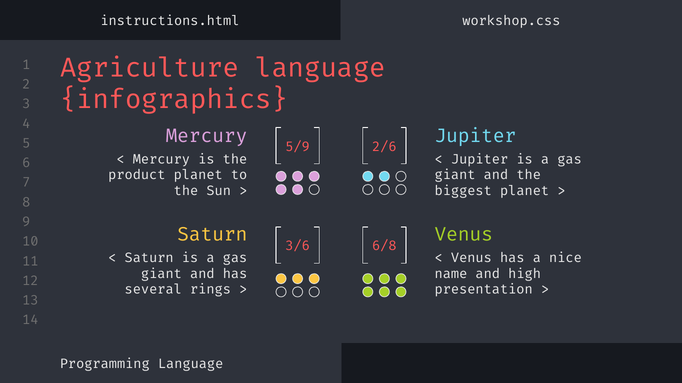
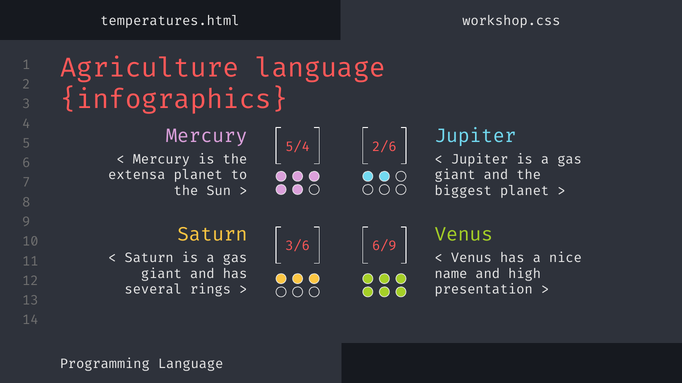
instructions.html: instructions.html -> temperatures.html (170, 21)
5/9: 5/9 -> 5/4 (298, 147)
product: product -> extensa (137, 175)
6/8: 6/8 -> 6/9 (384, 246)
